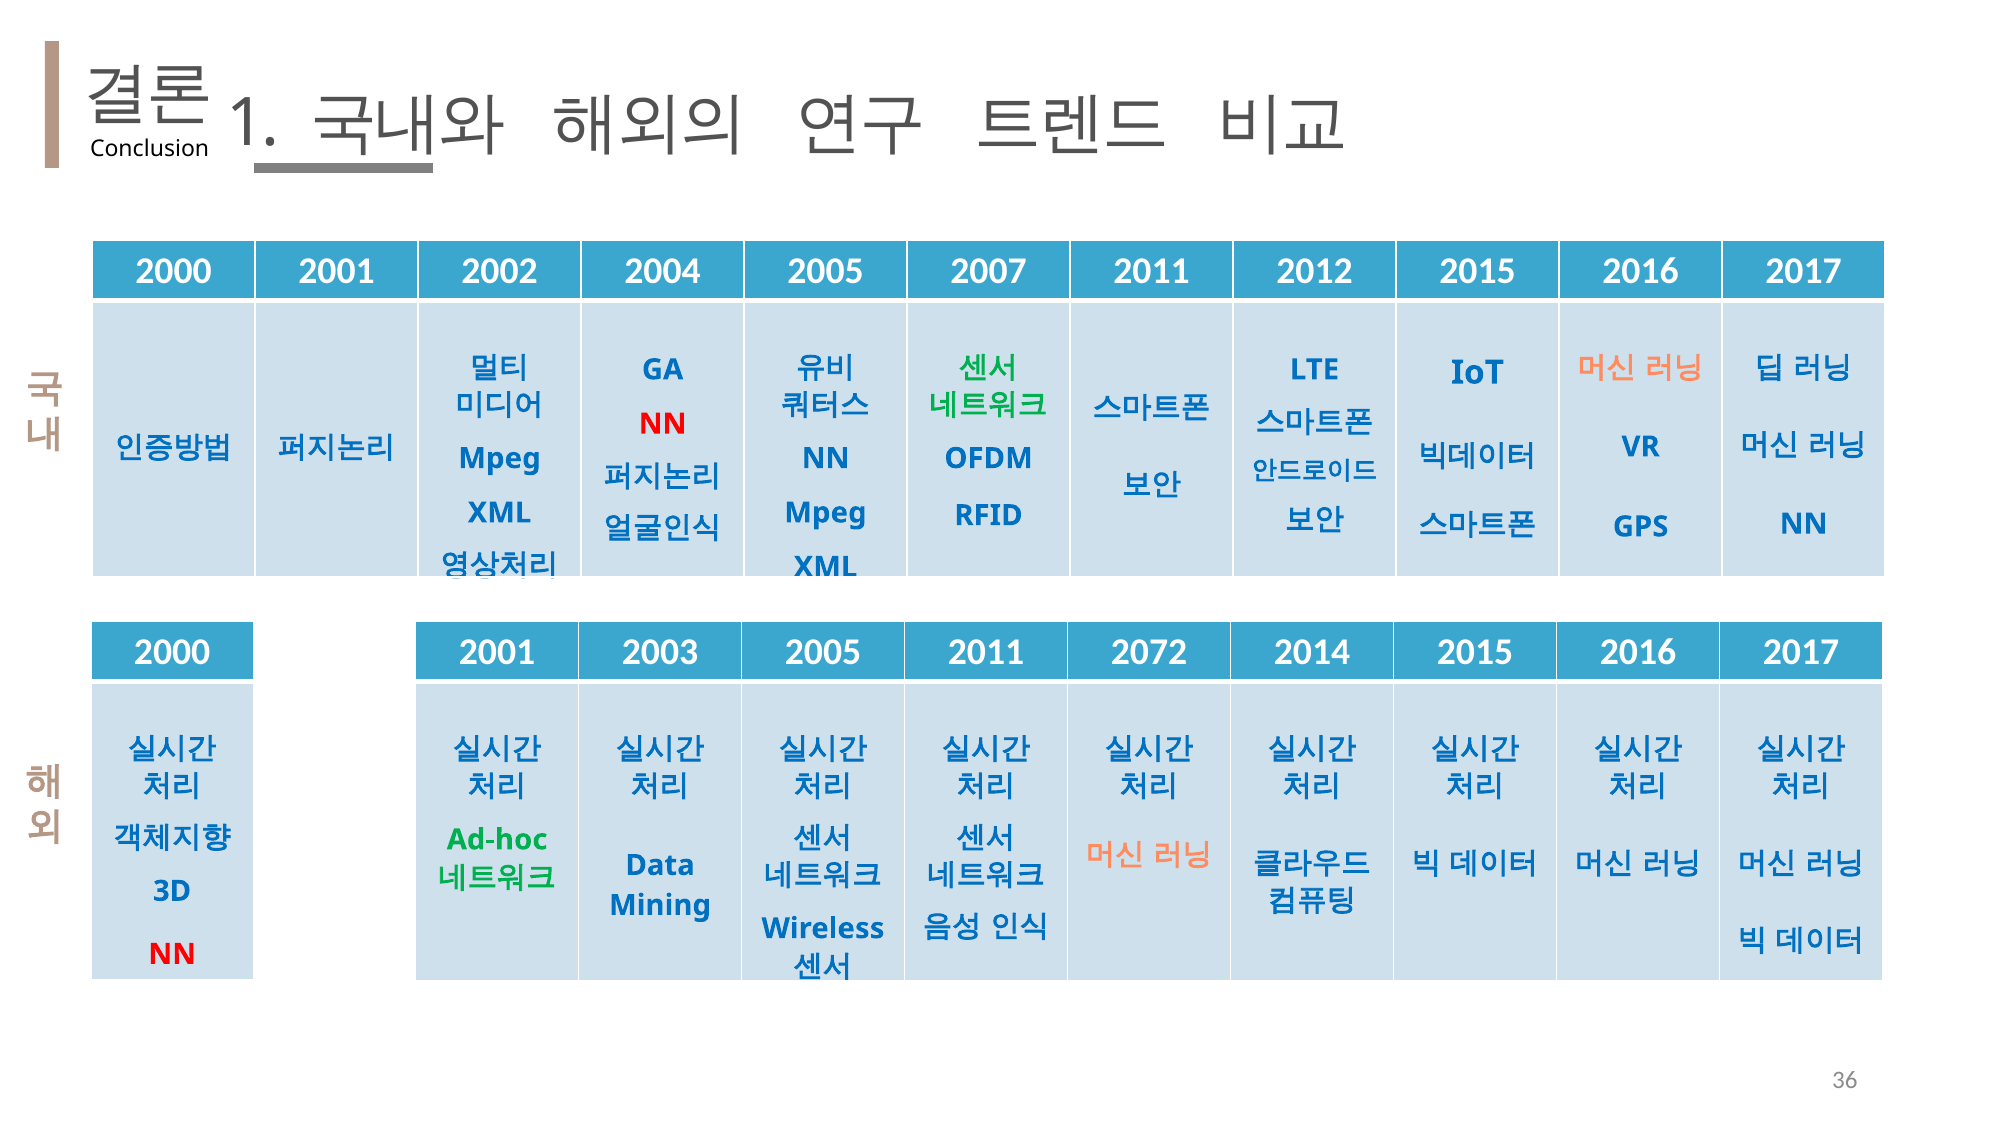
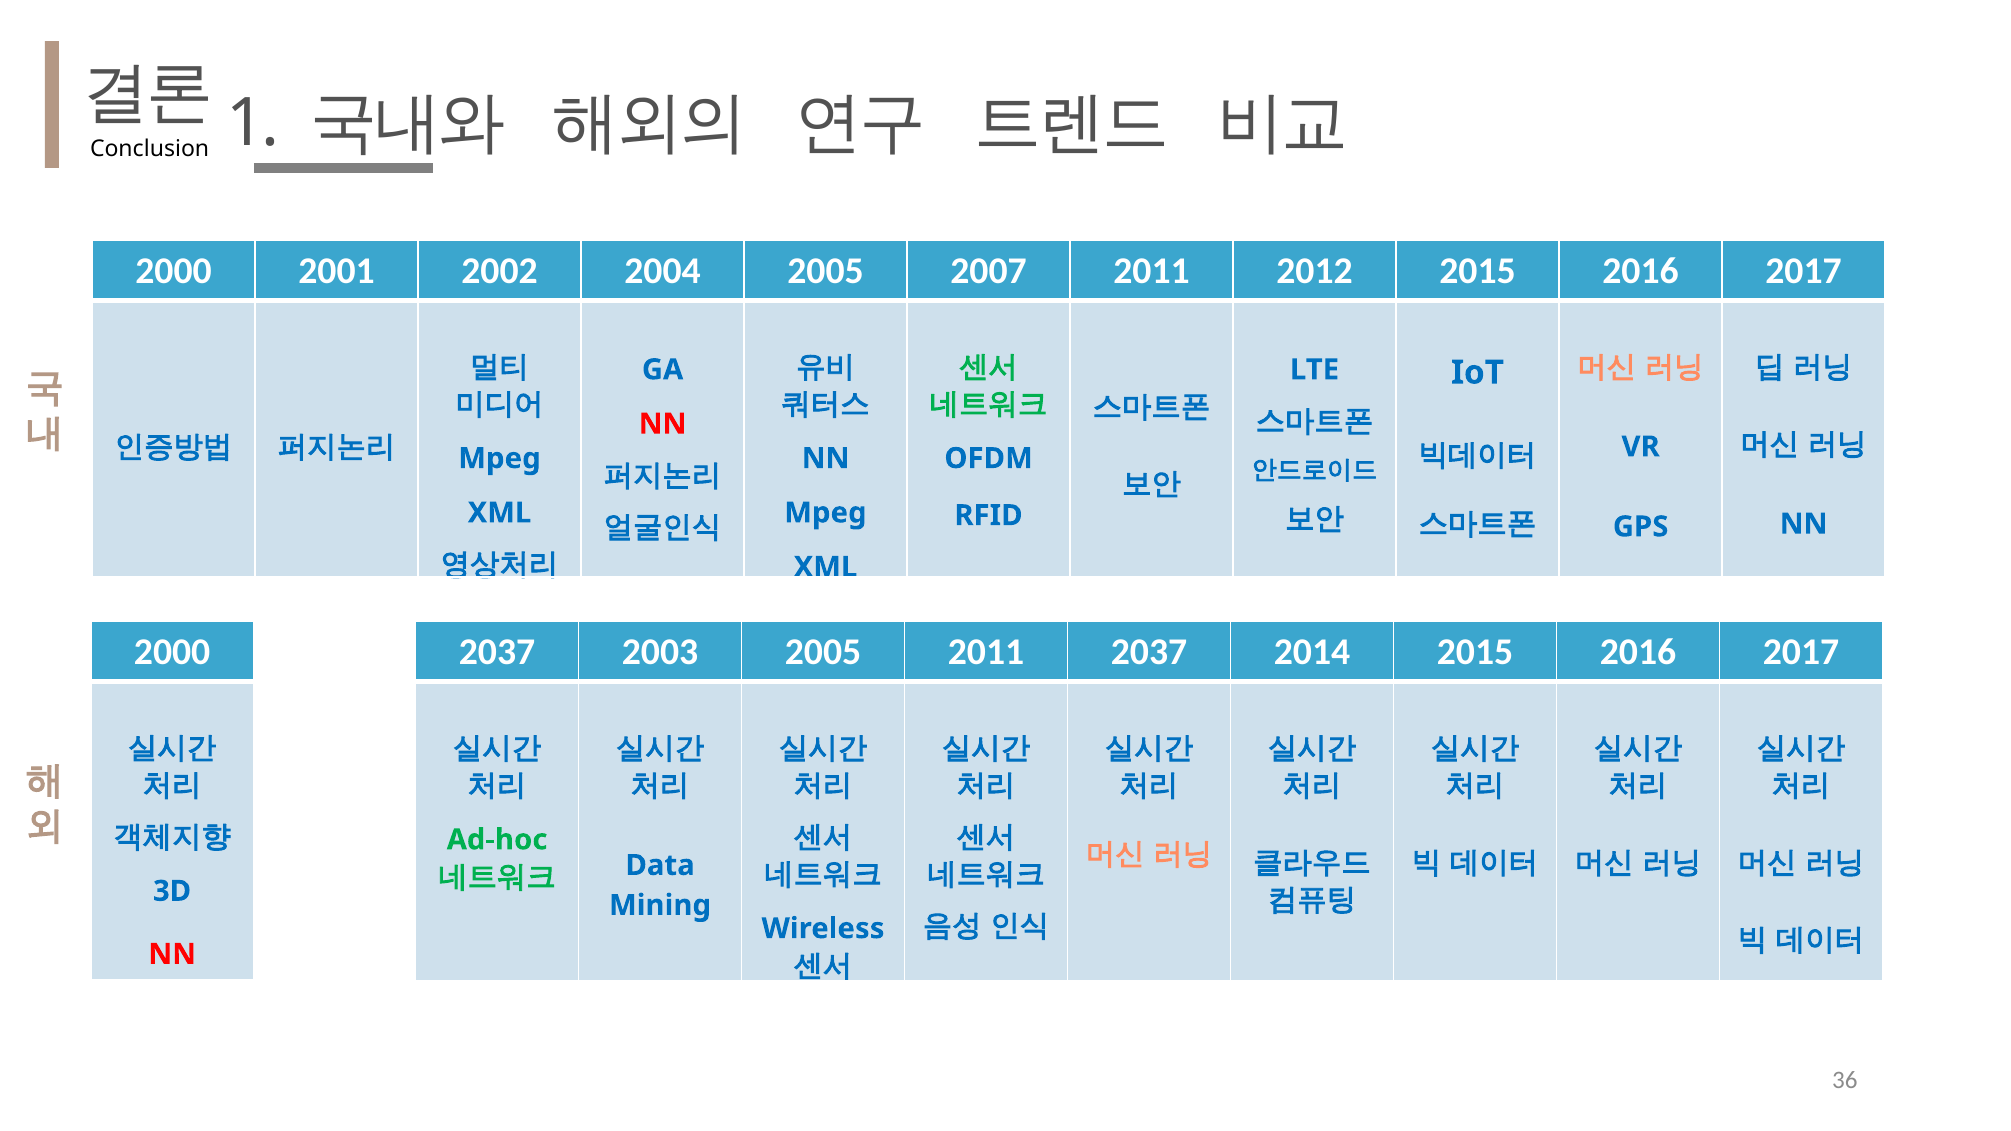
2001: 2001 -> 2037 (497, 652)
2011 2072: 2072 -> 2037 (1149, 652)
